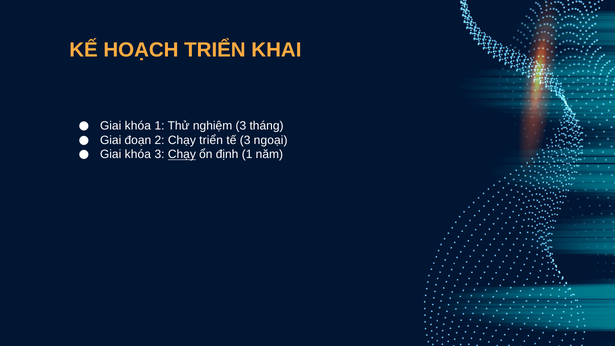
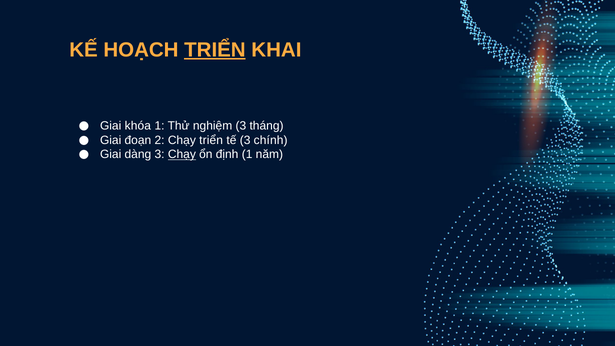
TRIỂN underline: none -> present (215, 50)
ngoại: ngoại -> chính (271, 140)
khóa: khóa -> dàng (138, 154)
